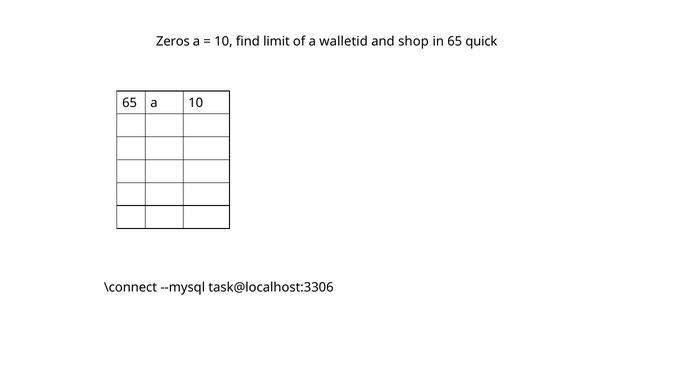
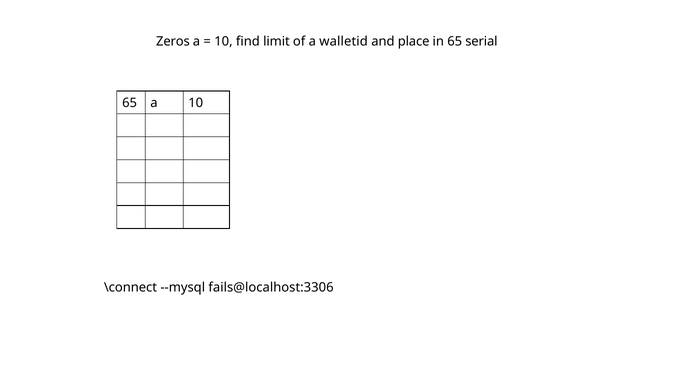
shop: shop -> place (414, 42)
quick: quick -> serial (481, 42)
task@localhost:3306: task@localhost:3306 -> fails@localhost:3306 (271, 287)
